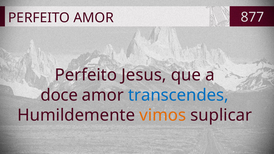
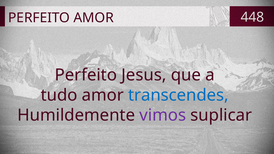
877: 877 -> 448 (252, 17)
doce: doce -> tudo (59, 95)
vimos colour: orange -> purple (163, 115)
